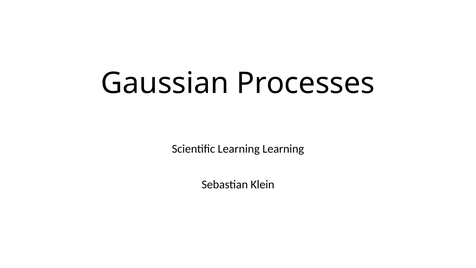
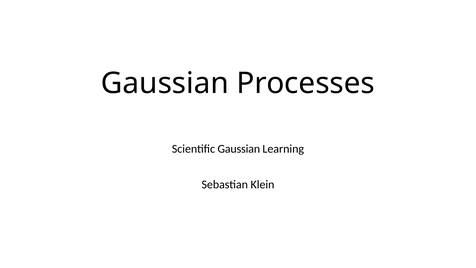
Scientific Learning: Learning -> Gaussian (239, 149)
